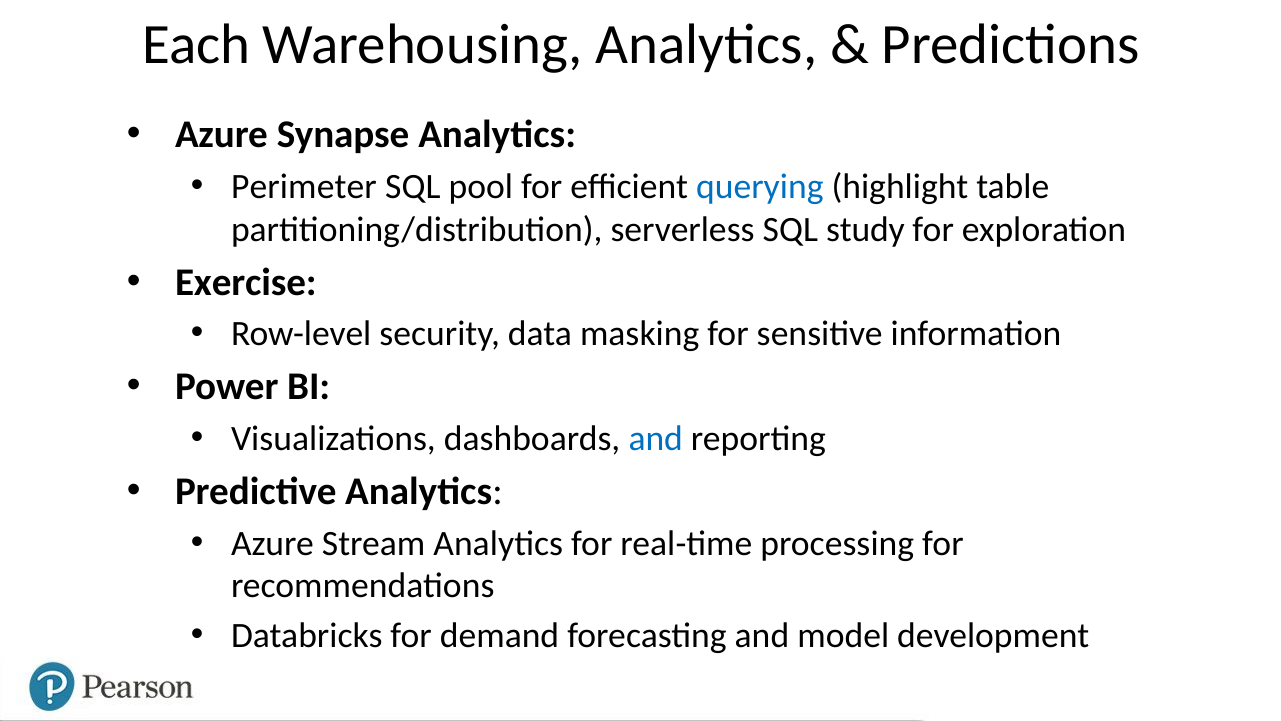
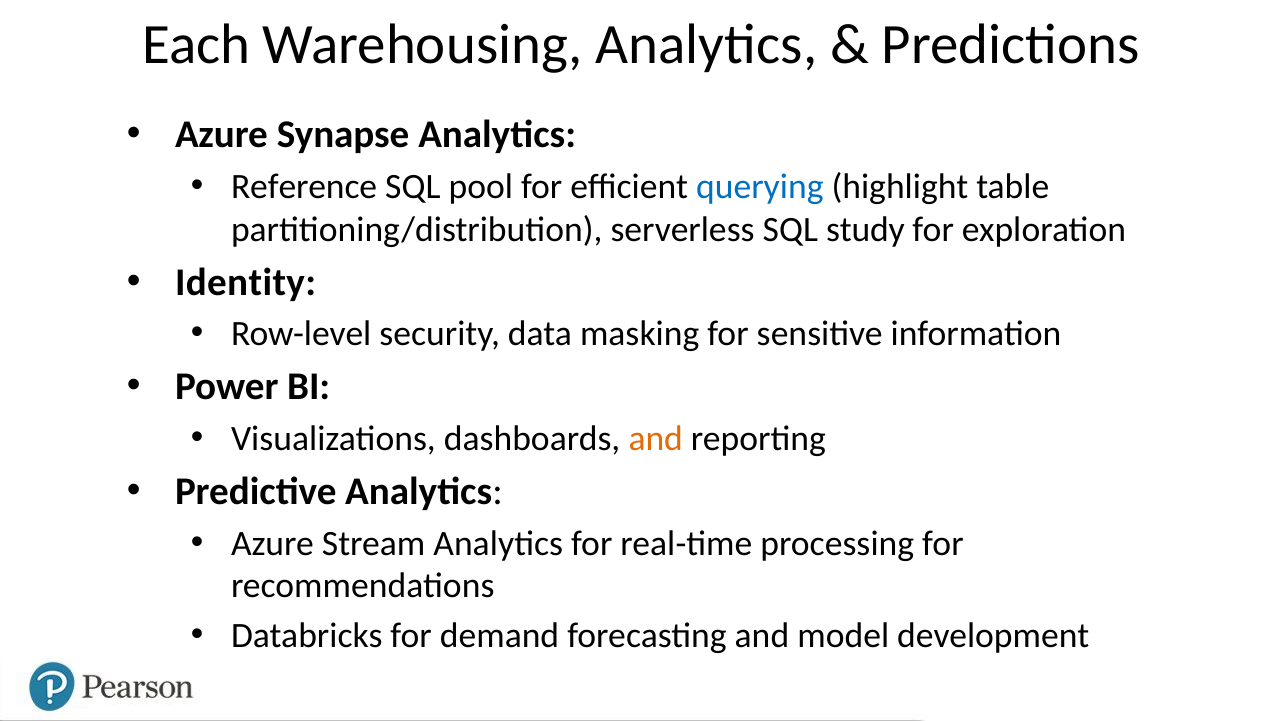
Perimeter: Perimeter -> Reference (304, 187)
Exercise: Exercise -> Identity (246, 282)
and colour: blue -> orange (656, 438)
